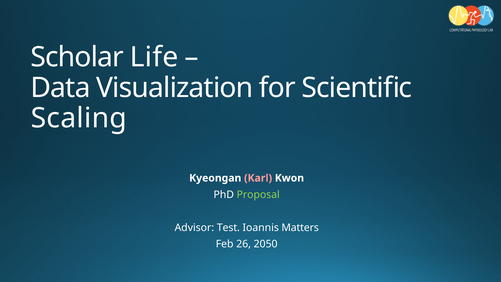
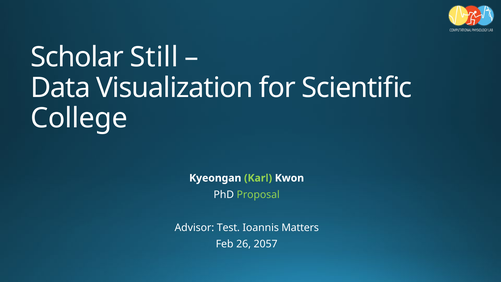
Life: Life -> Still (154, 57)
Scaling: Scaling -> College (79, 118)
Karl colour: pink -> light green (258, 178)
2050: 2050 -> 2057 (266, 244)
